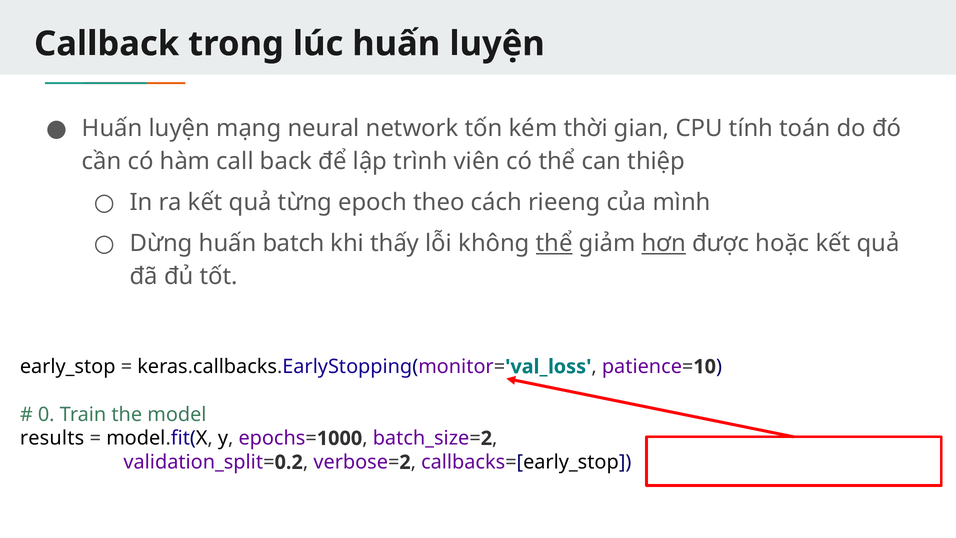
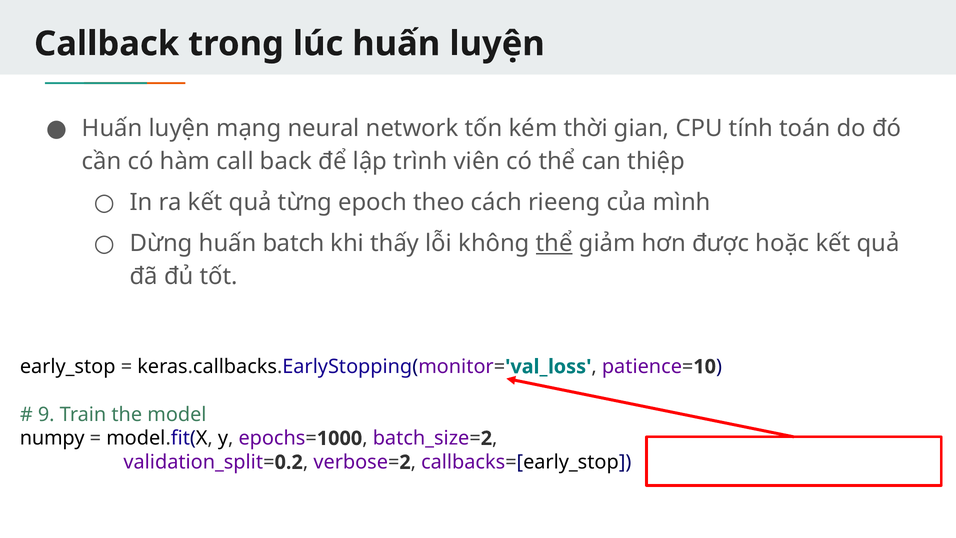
hơn underline: present -> none (664, 243)
0: 0 -> 9 (46, 414)
results: results -> numpy (52, 438)
